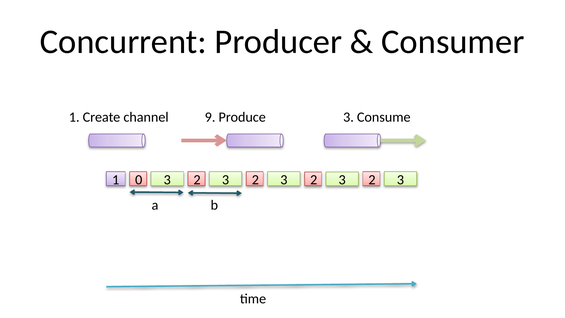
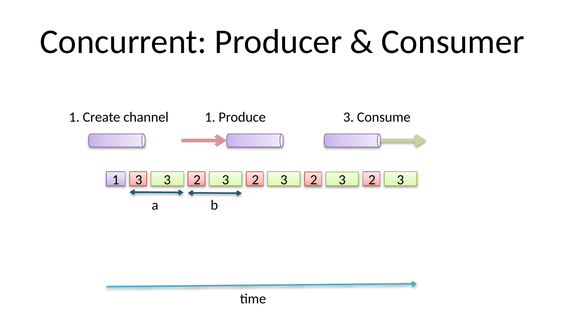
channel 9: 9 -> 1 (210, 117)
1 0: 0 -> 3 (139, 180)
